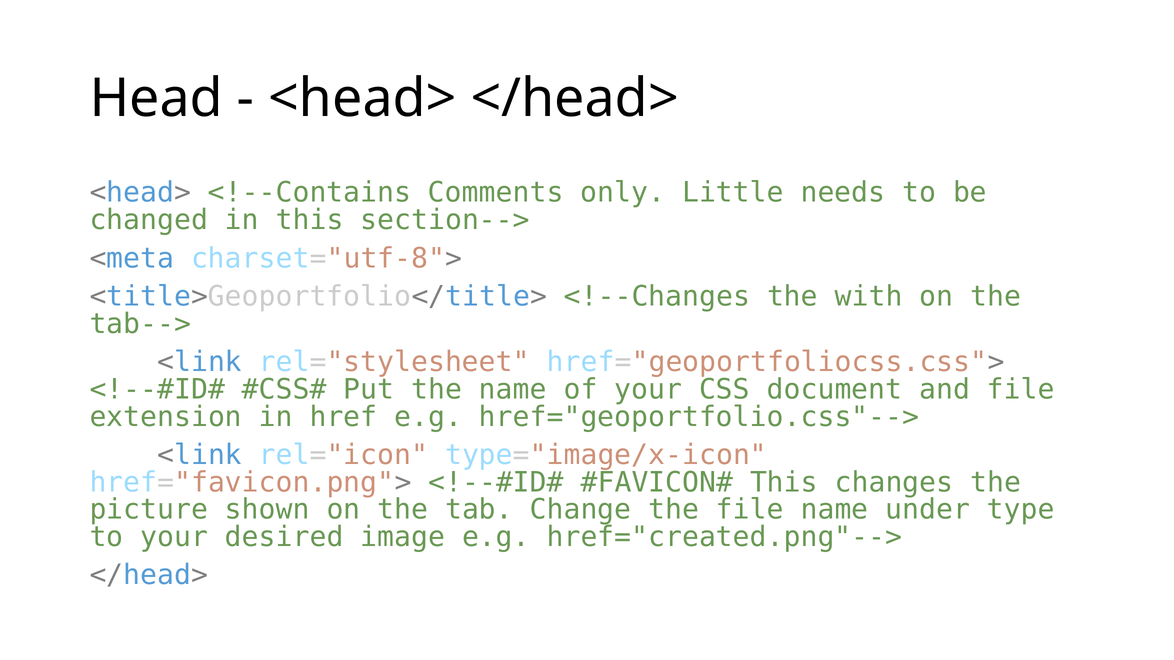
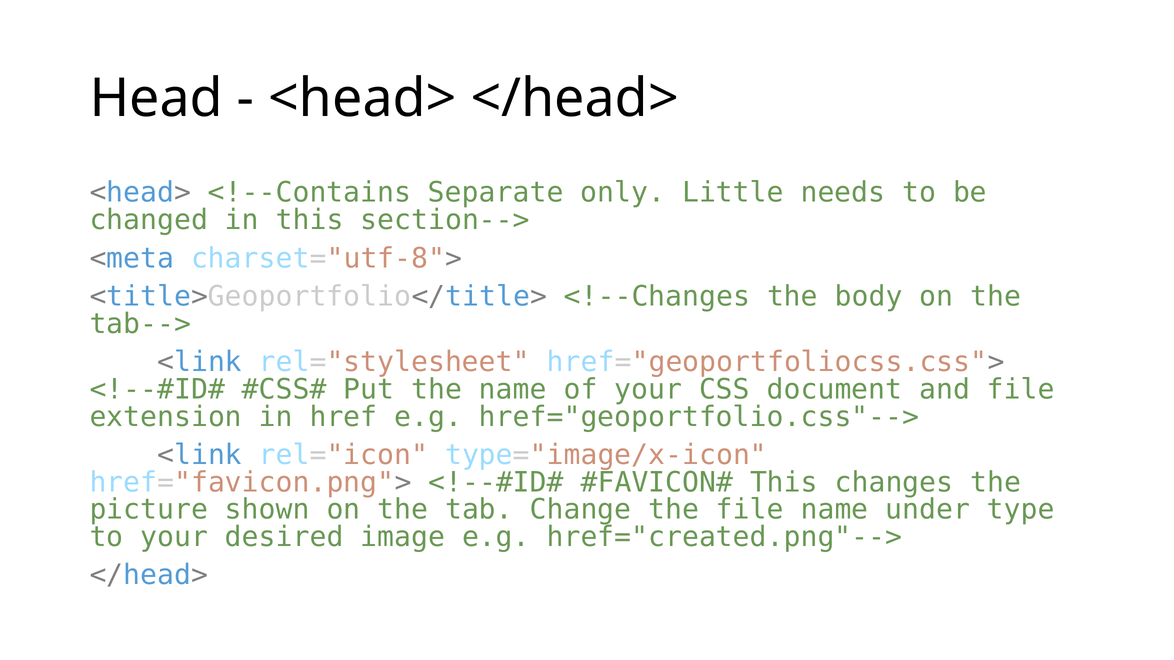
Comments: Comments -> Separate (496, 193)
with: with -> body (869, 297)
